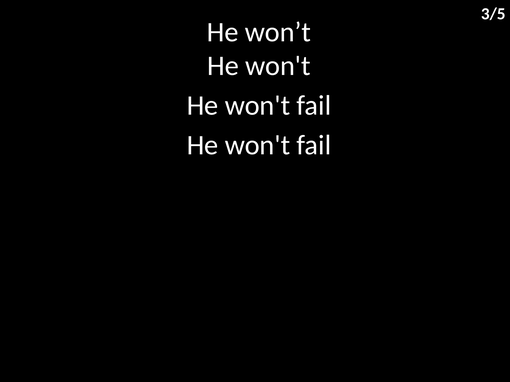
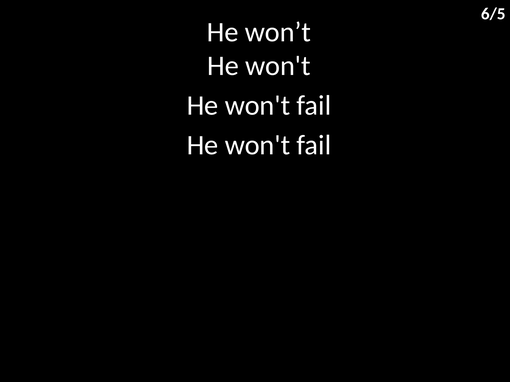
3/5: 3/5 -> 6/5 (493, 14)
